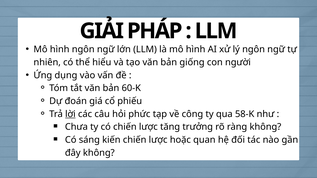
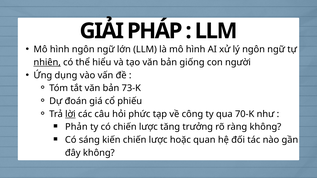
nhiên underline: none -> present (47, 62)
60-K: 60-K -> 73-K (131, 88)
58-K: 58-K -> 70-K (245, 114)
Chưa: Chưa -> Phản (76, 127)
